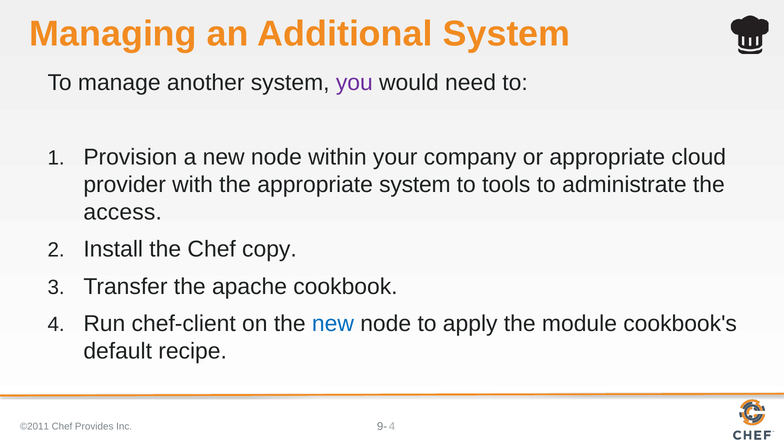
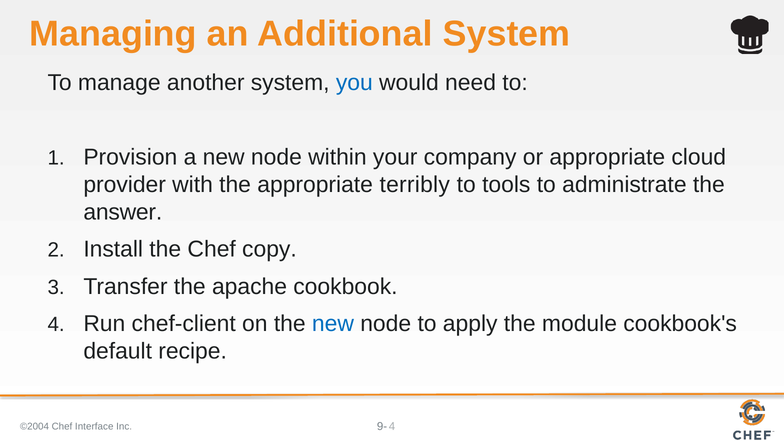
you colour: purple -> blue (354, 83)
appropriate system: system -> terribly (415, 185)
access: access -> answer (123, 212)
©2011: ©2011 -> ©2004 (35, 427)
Provides: Provides -> Interface (94, 427)
